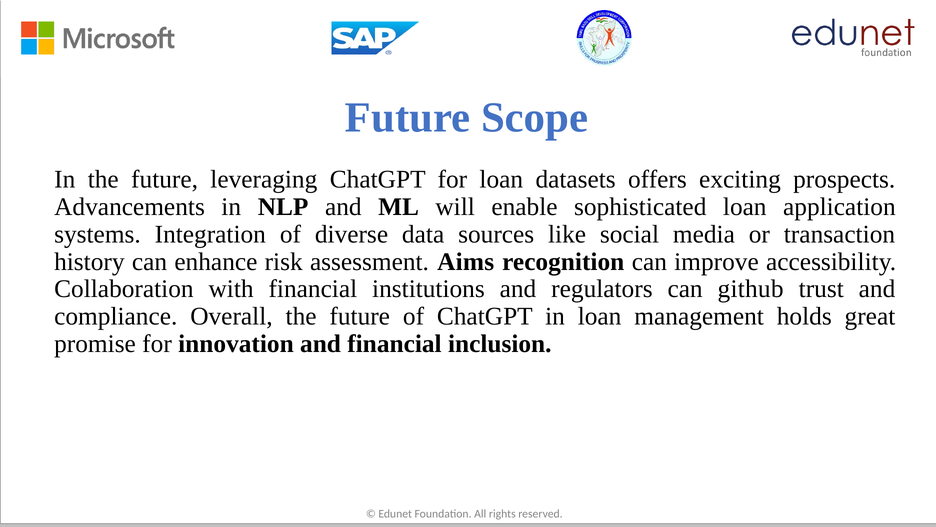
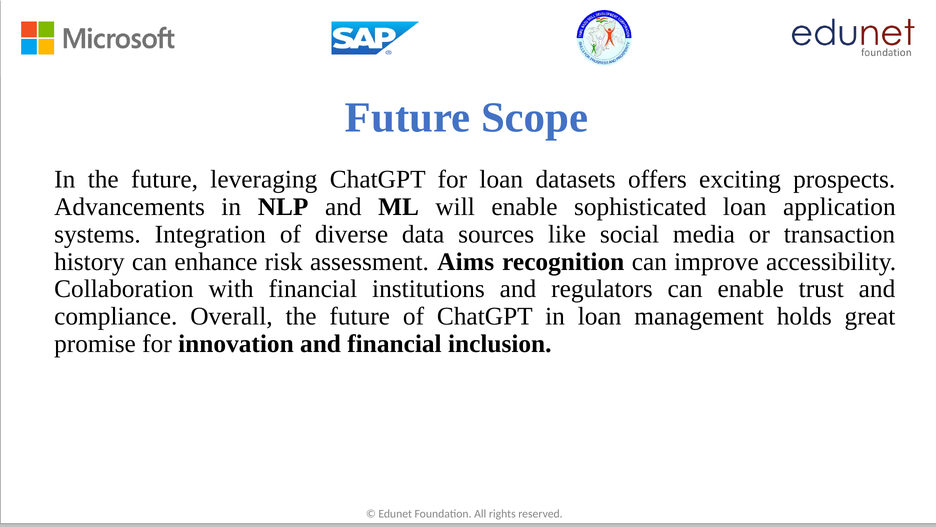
can github: github -> enable (751, 289)
